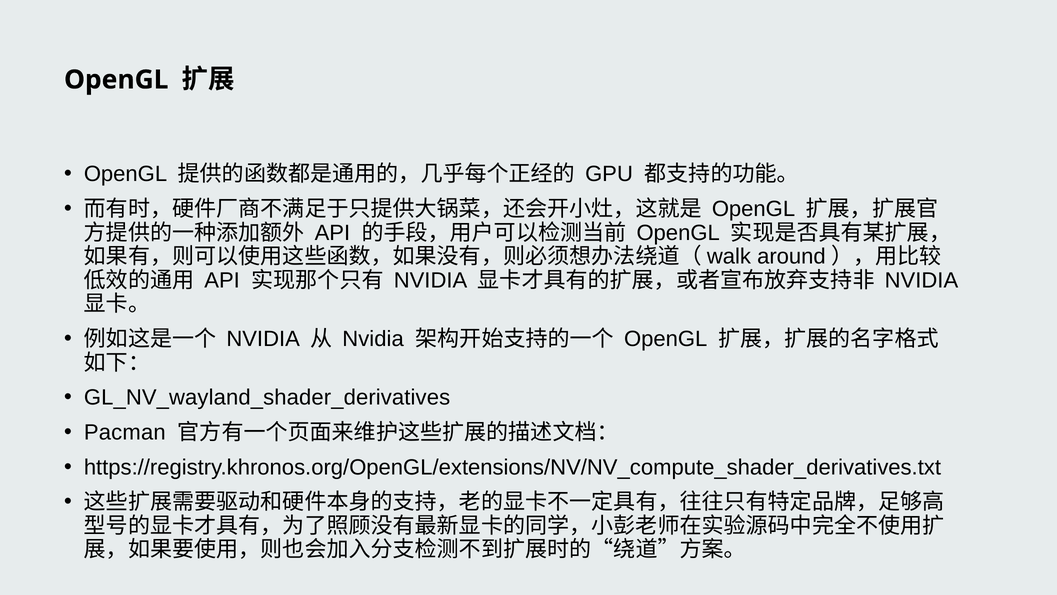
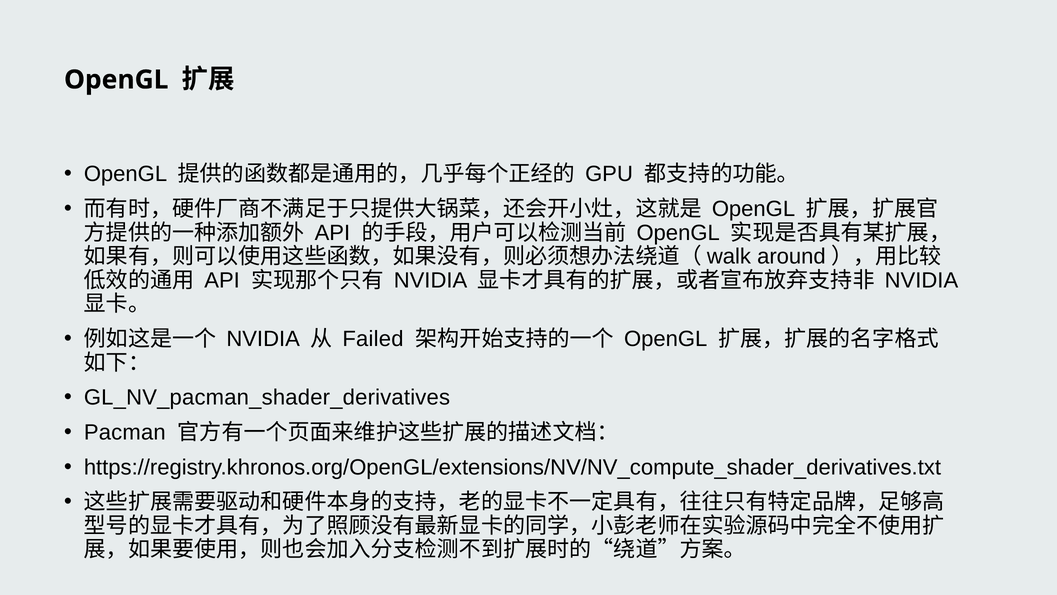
Nvidia: Nvidia -> Failed (373, 339)
GL_NV_wayland_shader_derivatives: GL_NV_wayland_shader_derivatives -> GL_NV_pacman_shader_derivatives (267, 397)
